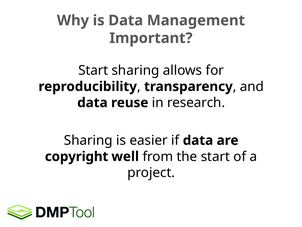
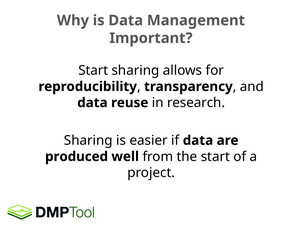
copyright: copyright -> produced (77, 156)
